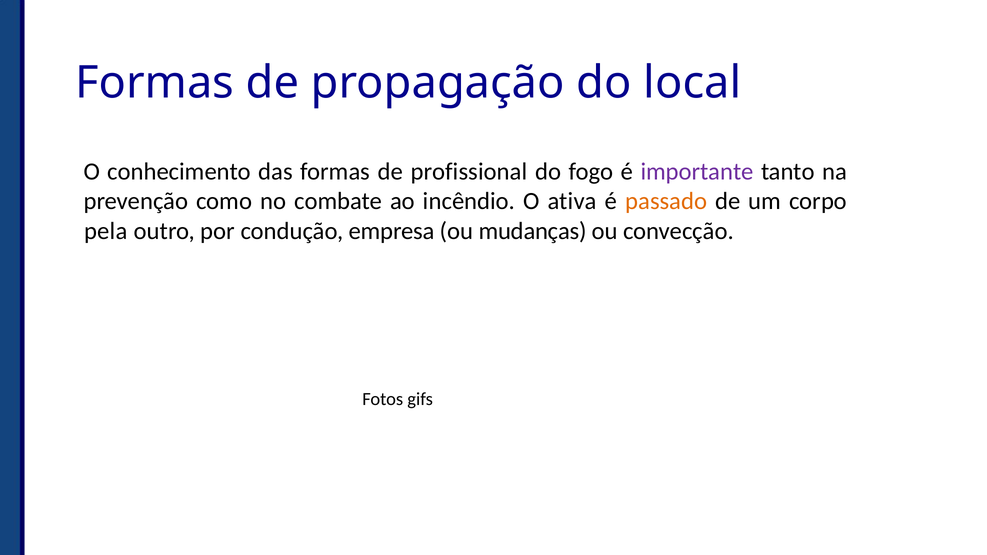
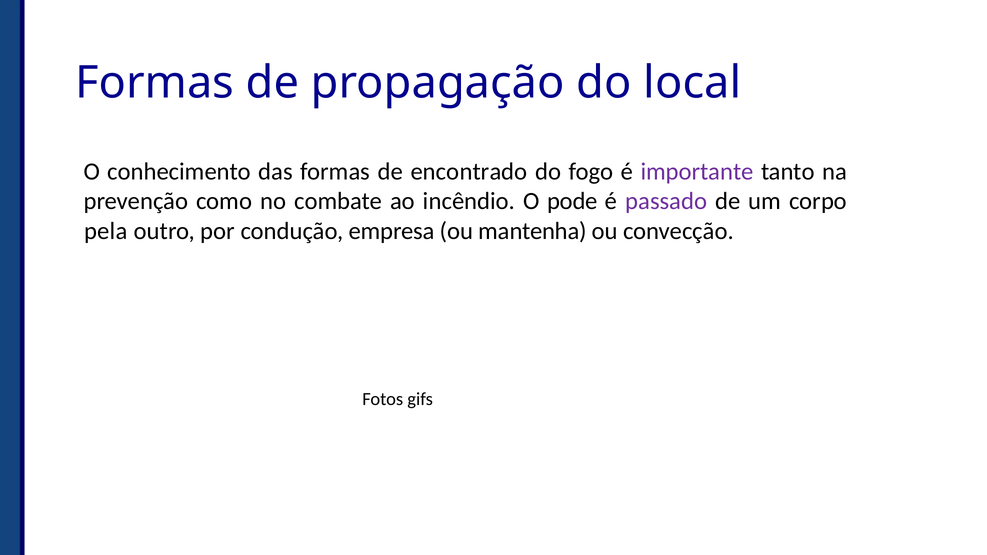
profissional: profissional -> encontrado (469, 172)
ativa: ativa -> pode (572, 201)
passado colour: orange -> purple (666, 201)
mudanças: mudanças -> mantenha (533, 231)
